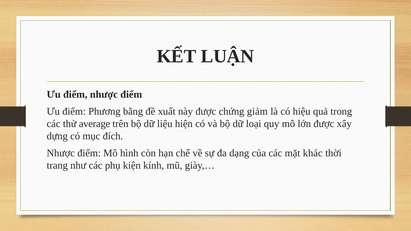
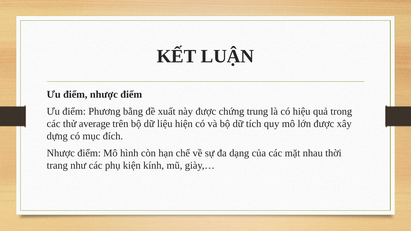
giảm: giảm -> trung (257, 112)
loại: loại -> tích (254, 124)
khác: khác -> nhau (313, 153)
